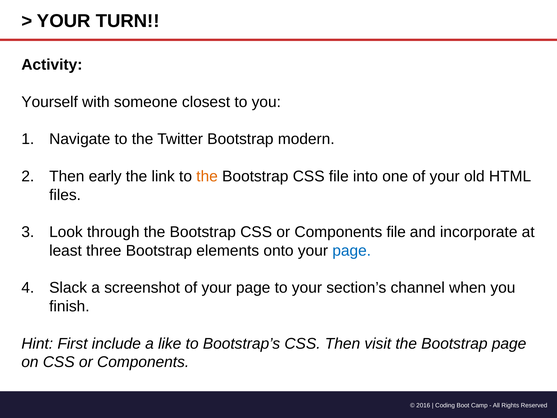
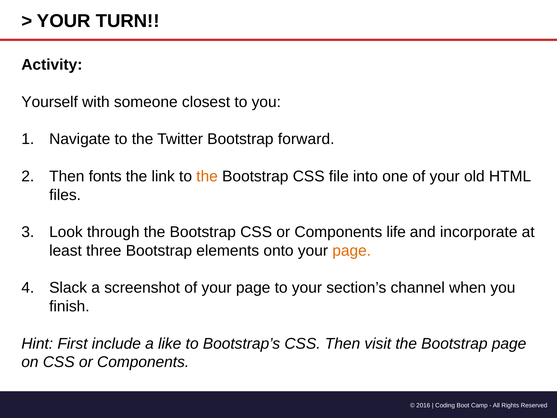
modern: modern -> forward (306, 139)
early: early -> fonts (105, 176)
Components file: file -> life (396, 232)
page colour: blue -> orange (352, 250)
